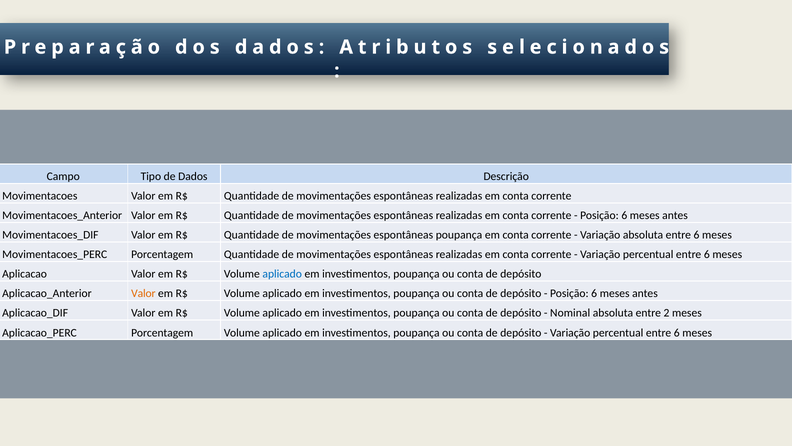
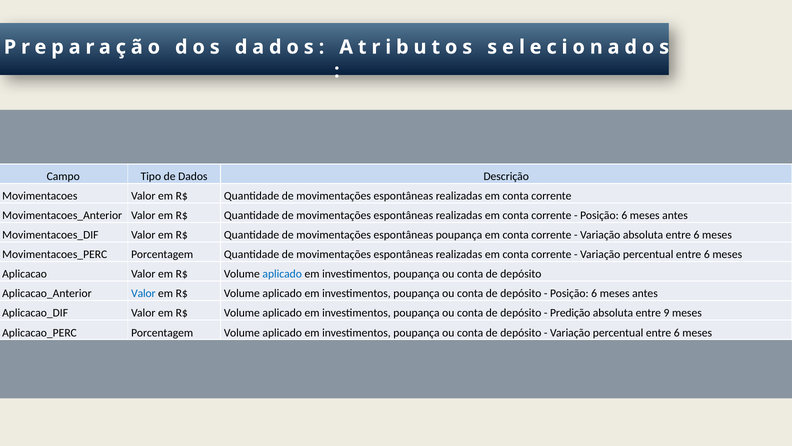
Valor colour: orange -> blue (143, 293)
Nominal: Nominal -> Predição (570, 313)
2: 2 -> 9 (666, 313)
